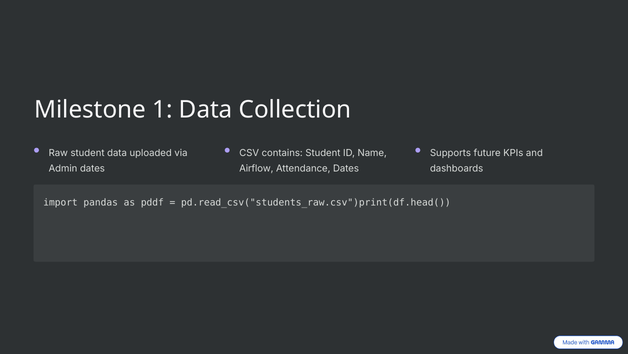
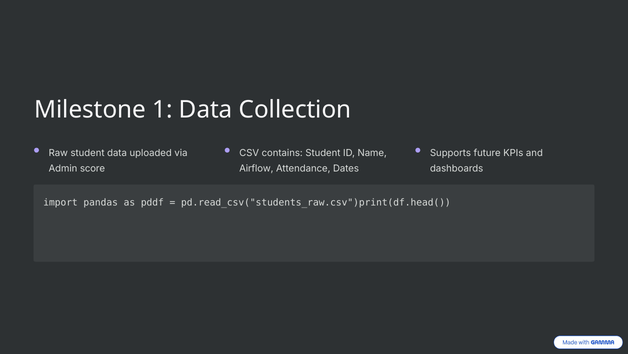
Admin dates: dates -> score (92, 168)
